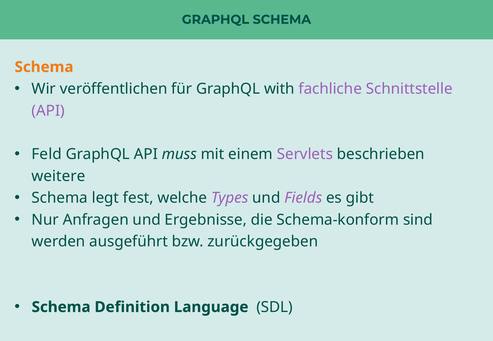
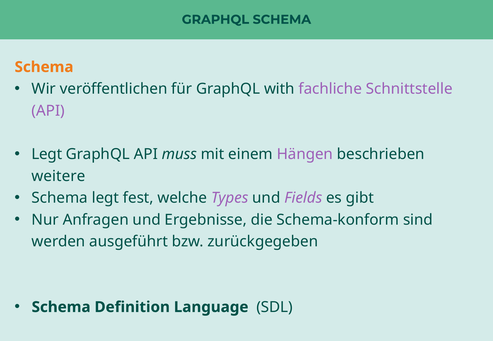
Feld: Feld -> Legt (47, 154)
Servlets: Servlets -> Hängen (305, 154)
